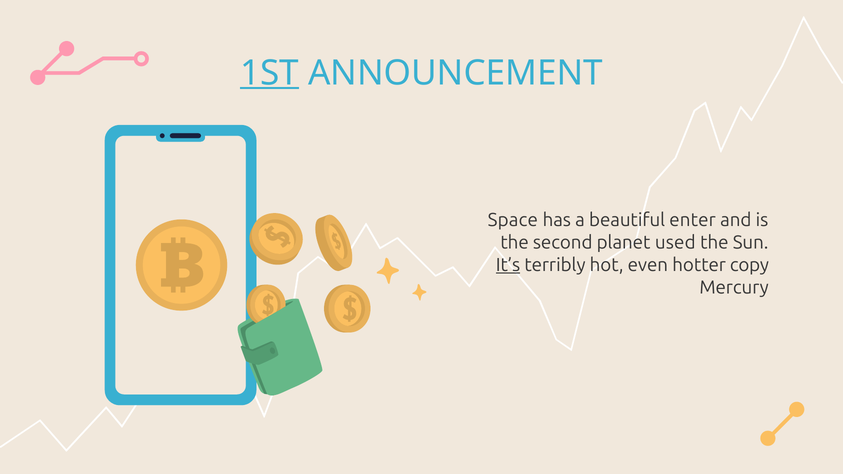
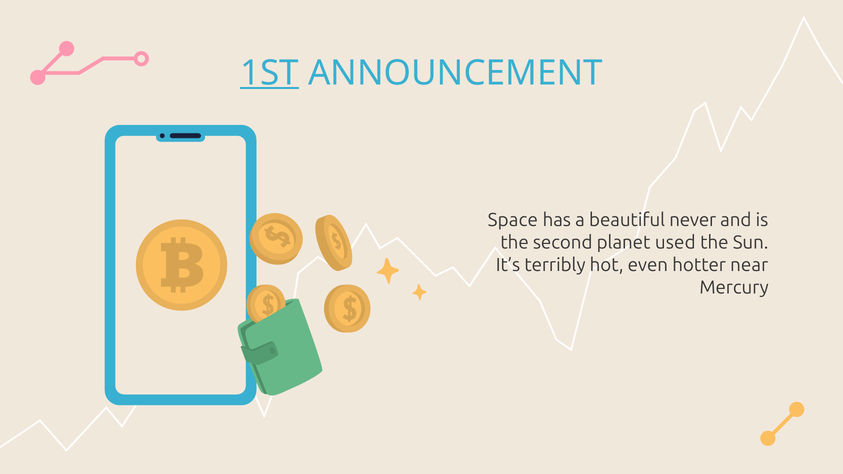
enter: enter -> never (693, 220)
It’s underline: present -> none (508, 265)
copy: copy -> near (749, 265)
